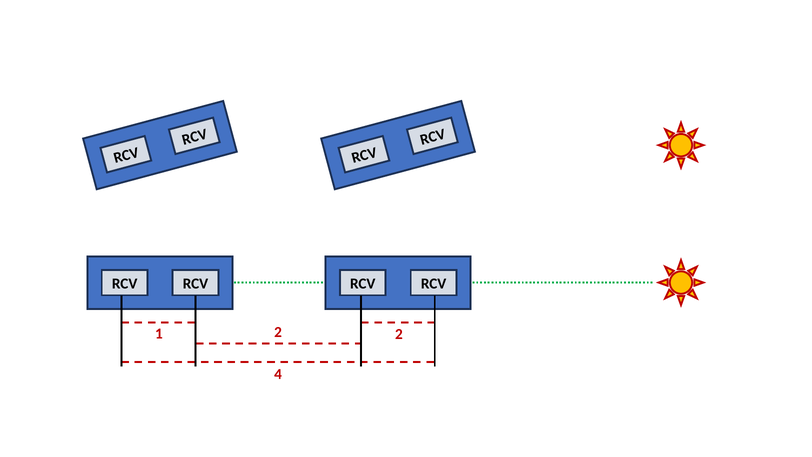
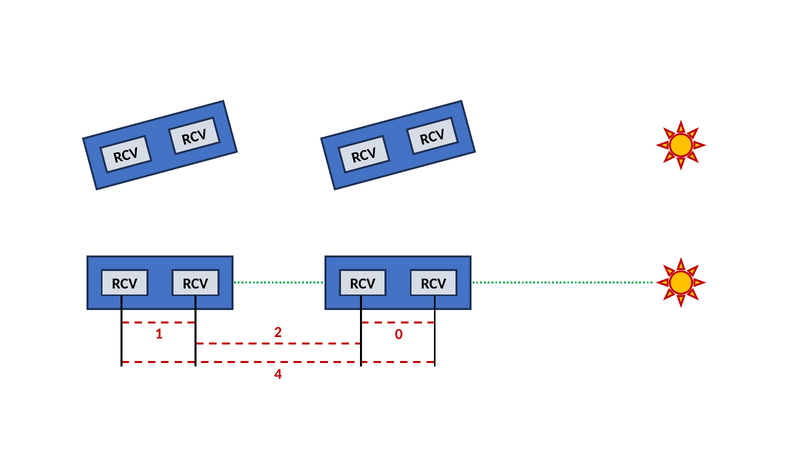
1 2: 2 -> 0 (399, 334)
